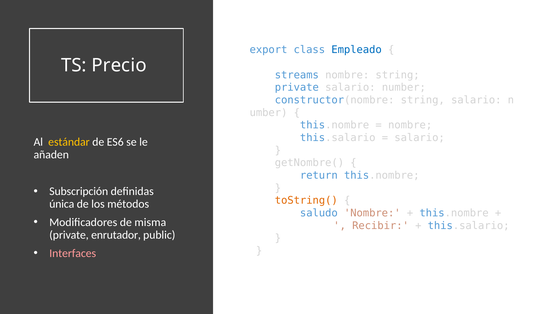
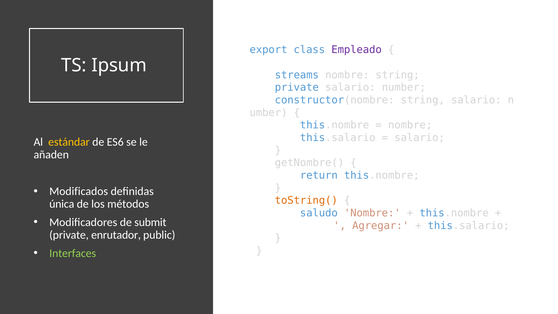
Empleado colour: blue -> purple (357, 50)
Precio: Precio -> Ipsum (119, 65)
Subscripción: Subscripción -> Modificados (79, 191)
misma: misma -> submit (150, 222)
Recibir: Recibir -> Agregar (381, 226)
Interfaces colour: pink -> light green (73, 253)
